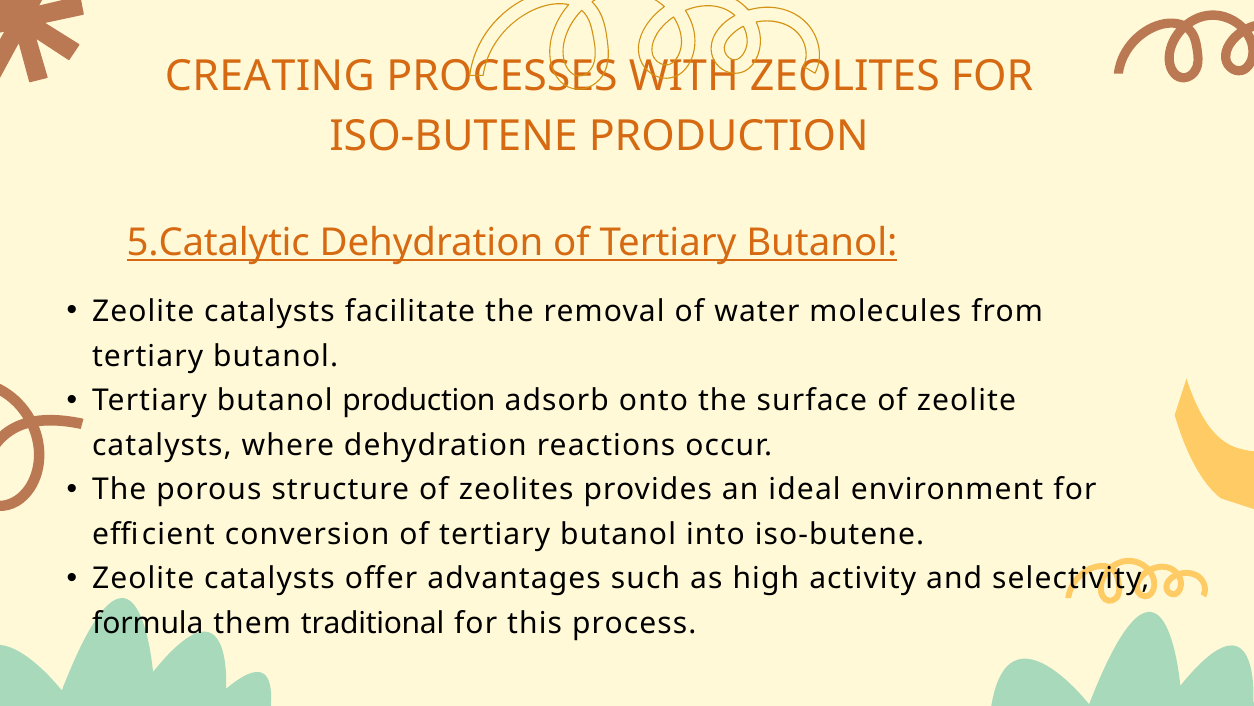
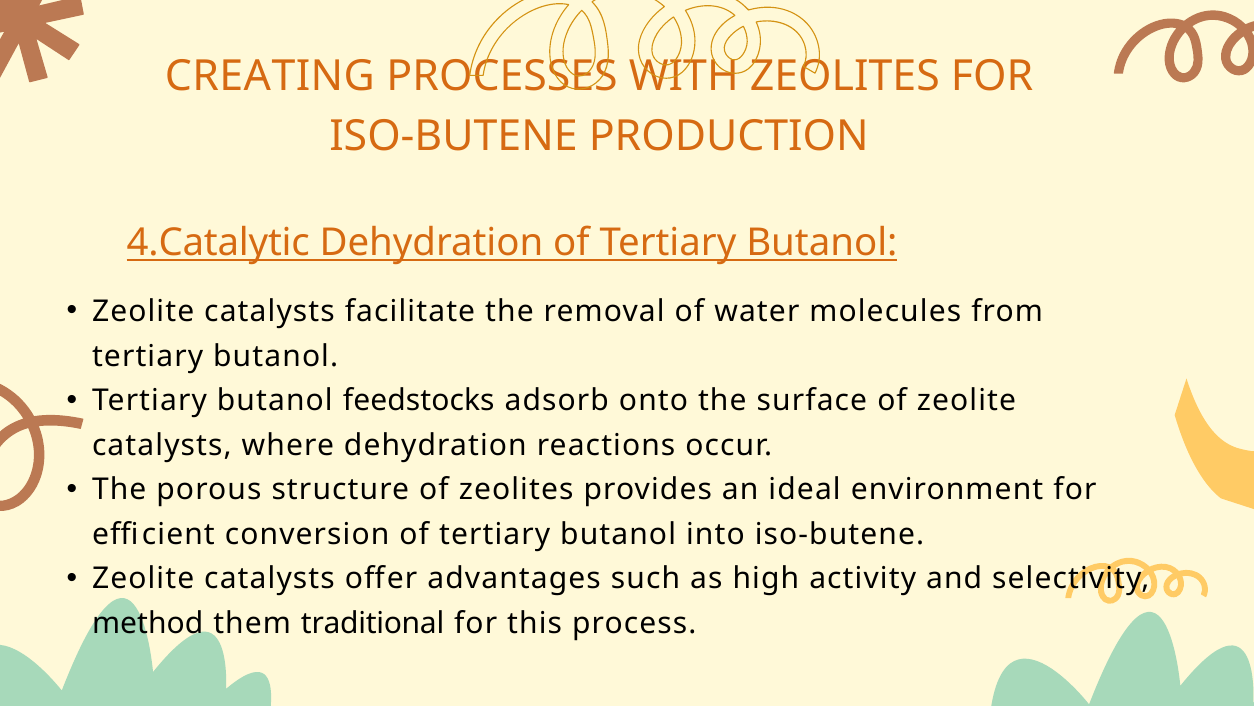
5.Catalytic: 5.Catalytic -> 4.Catalytic (218, 242)
butanol production: production -> feedstocks (419, 400)
formula: formula -> method (148, 623)
